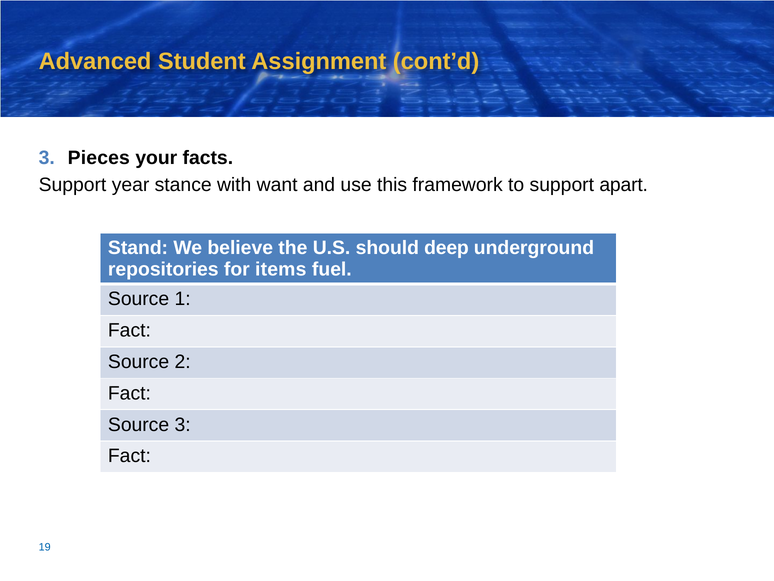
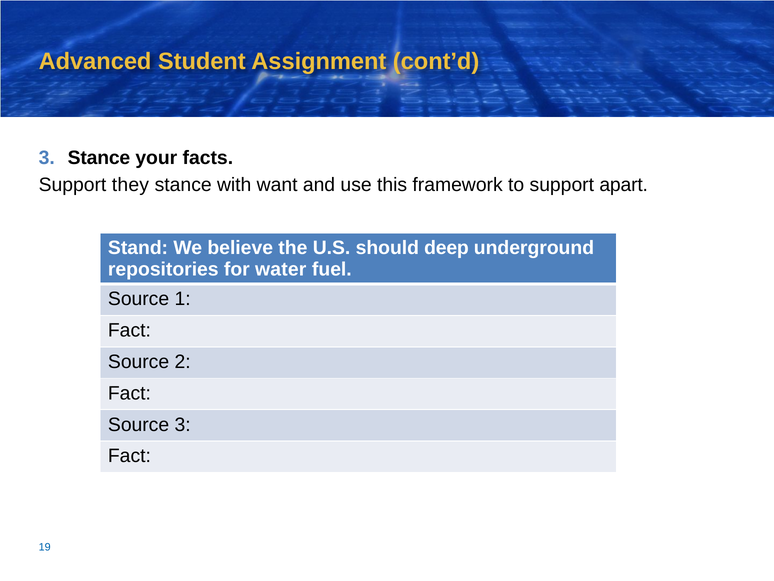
3 Pieces: Pieces -> Stance (99, 158)
year: year -> they (130, 185)
items: items -> water (281, 269)
